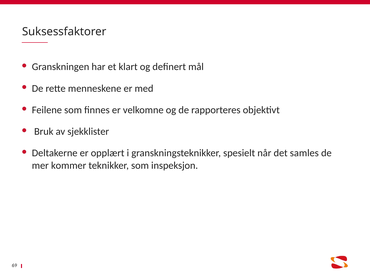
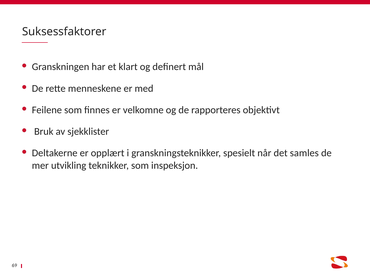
kommer: kommer -> utvikling (69, 166)
